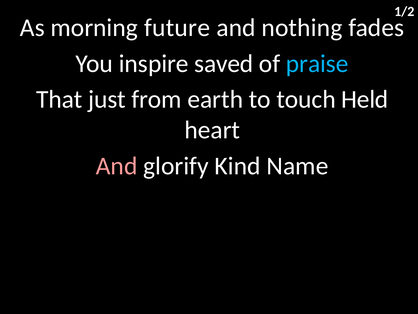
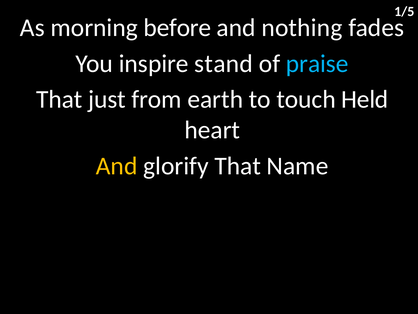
1/2: 1/2 -> 1/5 (404, 11)
future: future -> before (177, 28)
saved: saved -> stand (224, 64)
And colour: pink -> yellow (117, 166)
glorify Kind: Kind -> That (238, 166)
